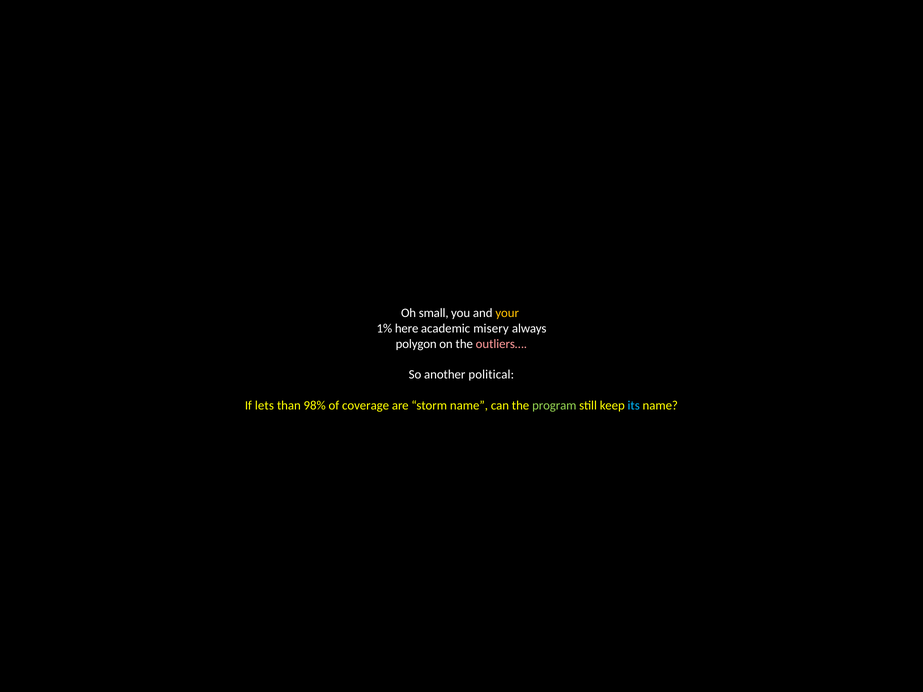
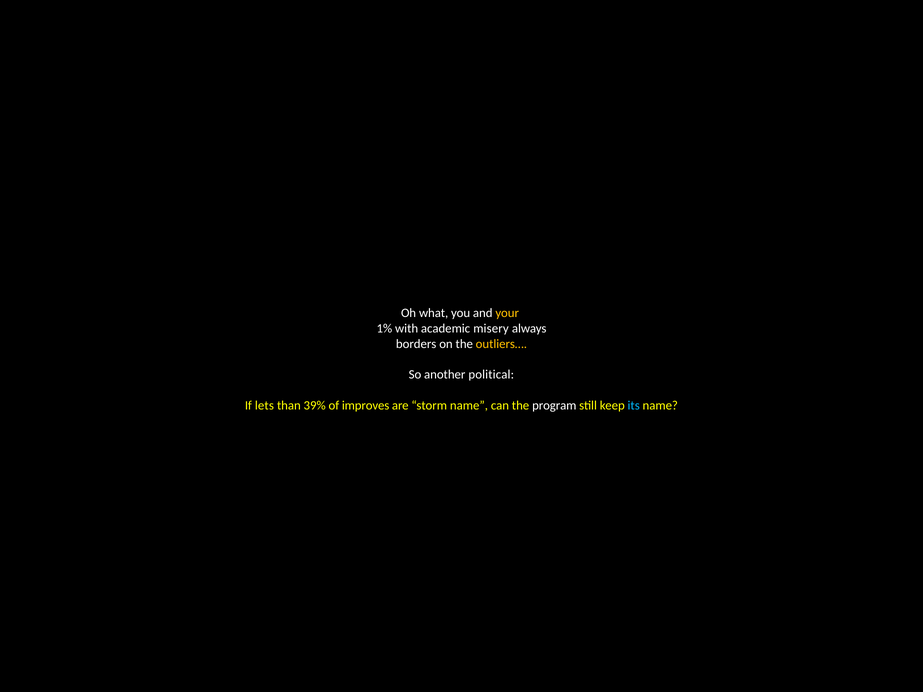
small: small -> what (434, 313)
here: here -> with (407, 329)
polygon: polygon -> borders (416, 344)
outliers… colour: pink -> yellow (501, 344)
98%: 98% -> 39% (315, 406)
coverage: coverage -> improves (366, 406)
program colour: light green -> white (554, 406)
